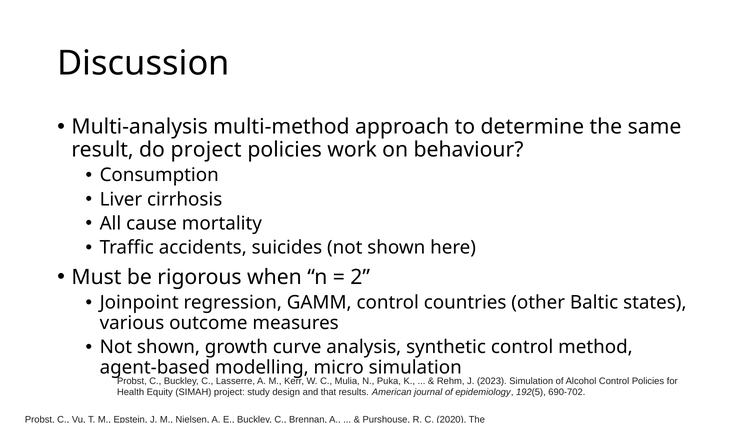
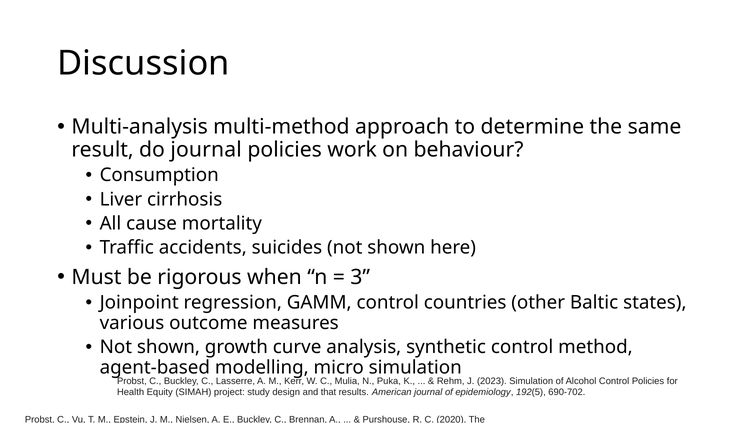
do project: project -> journal (206, 150)
2: 2 -> 3 (360, 277)
